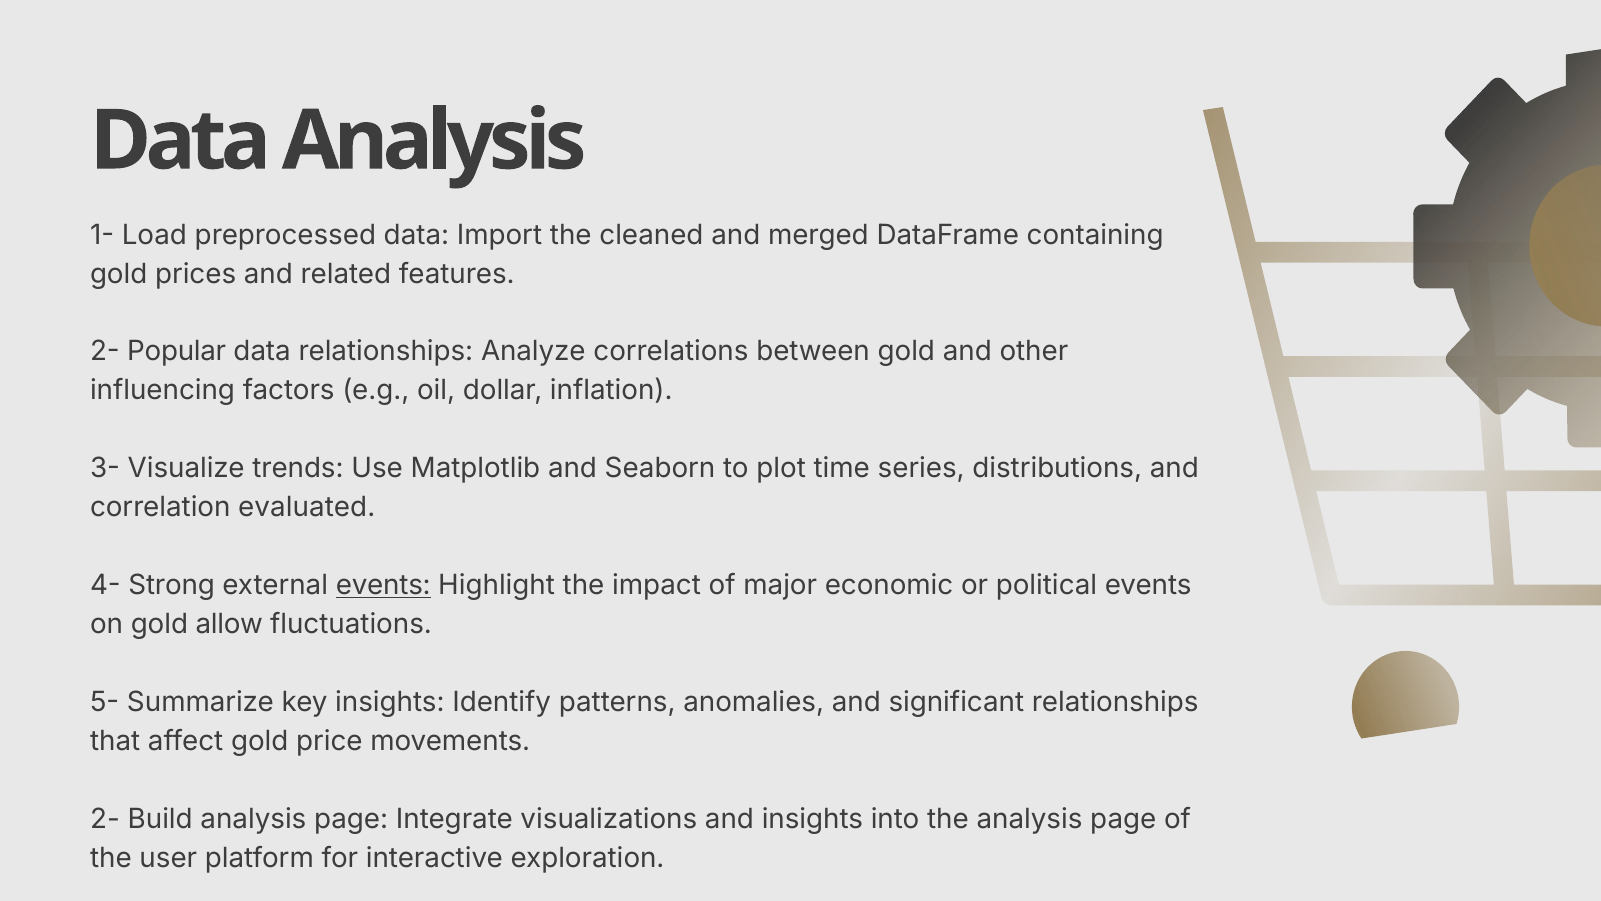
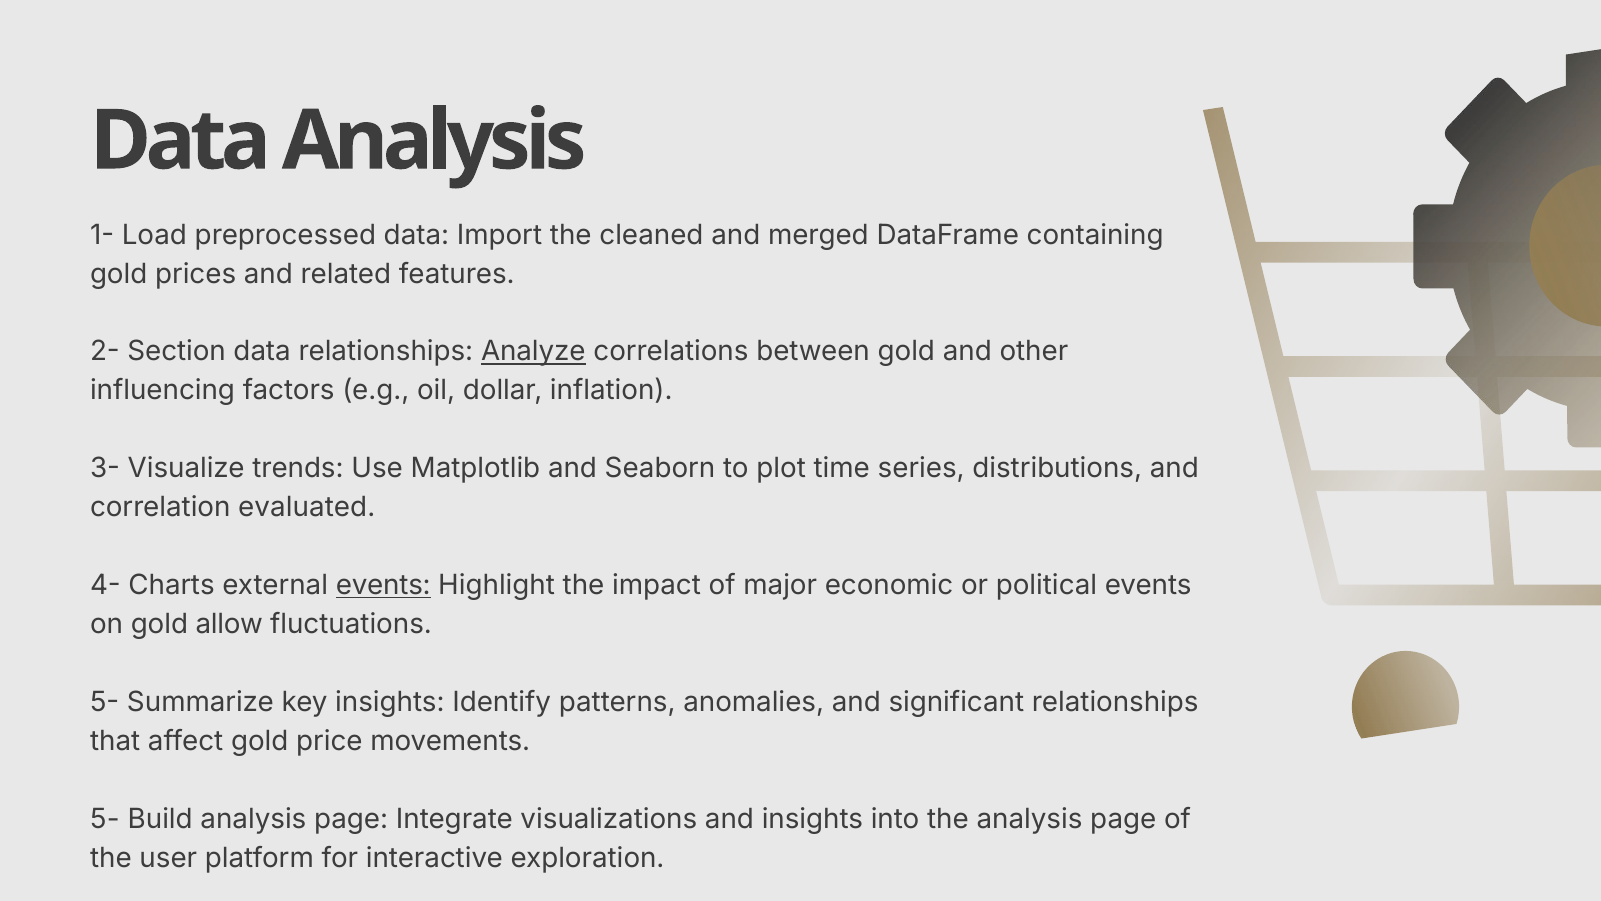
Popular: Popular -> Section (177, 352)
Analyze underline: none -> present (533, 352)
Strong: Strong -> Charts (172, 585)
2-: 2- -> 5- (105, 819)
